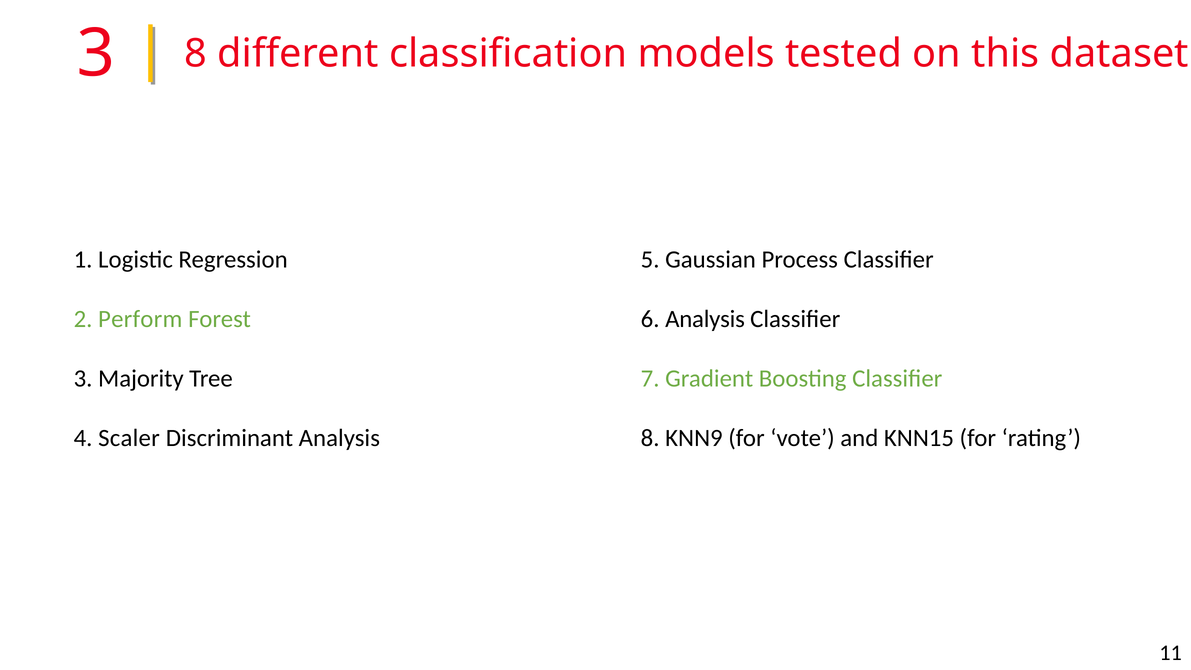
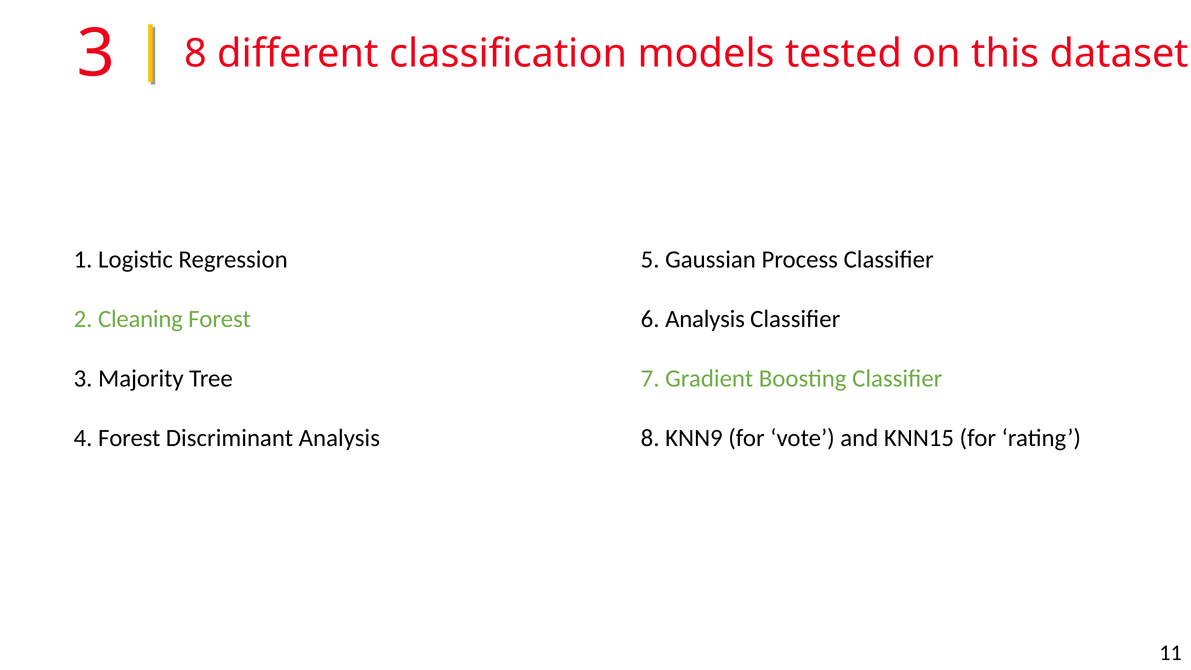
Perform: Perform -> Cleaning (140, 319)
4 Scaler: Scaler -> Forest (129, 438)
